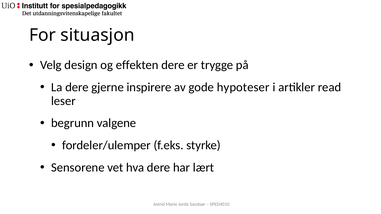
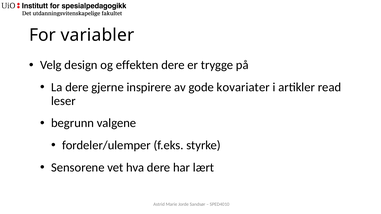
situasjon: situasjon -> variabler (97, 35)
hypoteser: hypoteser -> kovariater (243, 87)
